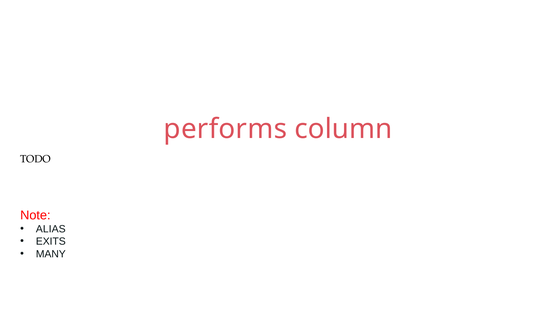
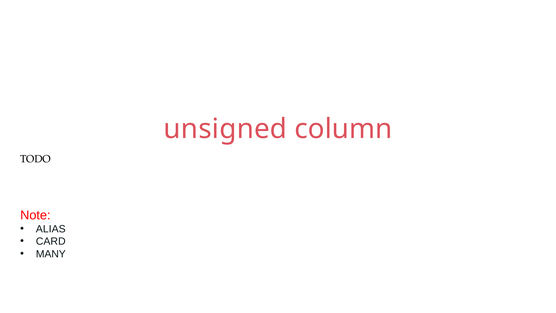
performs: performs -> unsigned (225, 129)
EXITS: EXITS -> CARD (51, 241)
